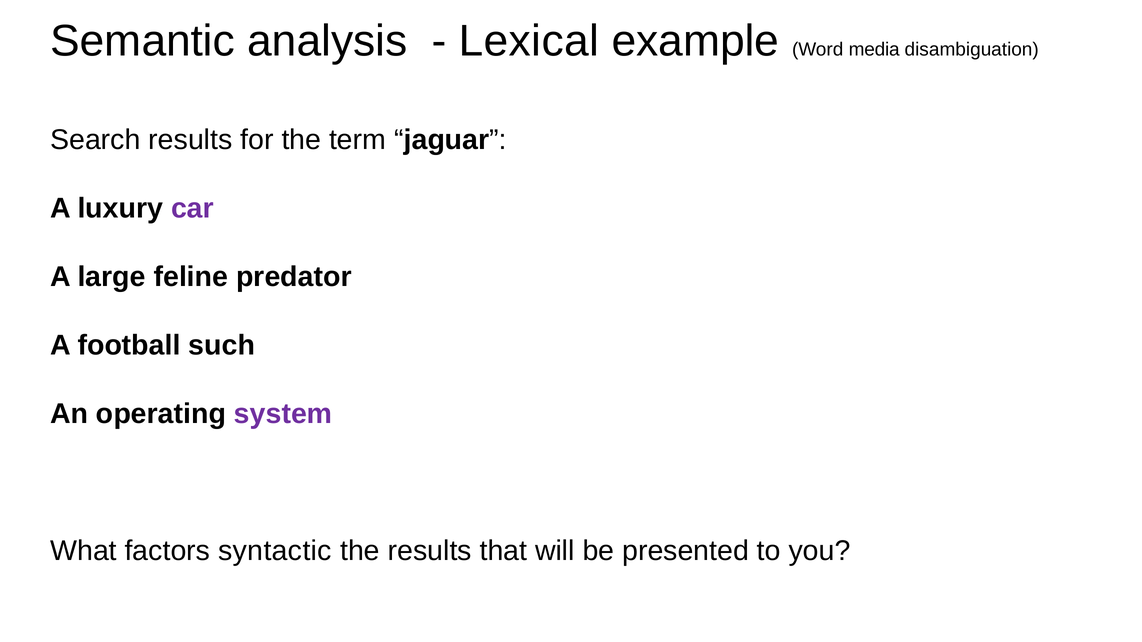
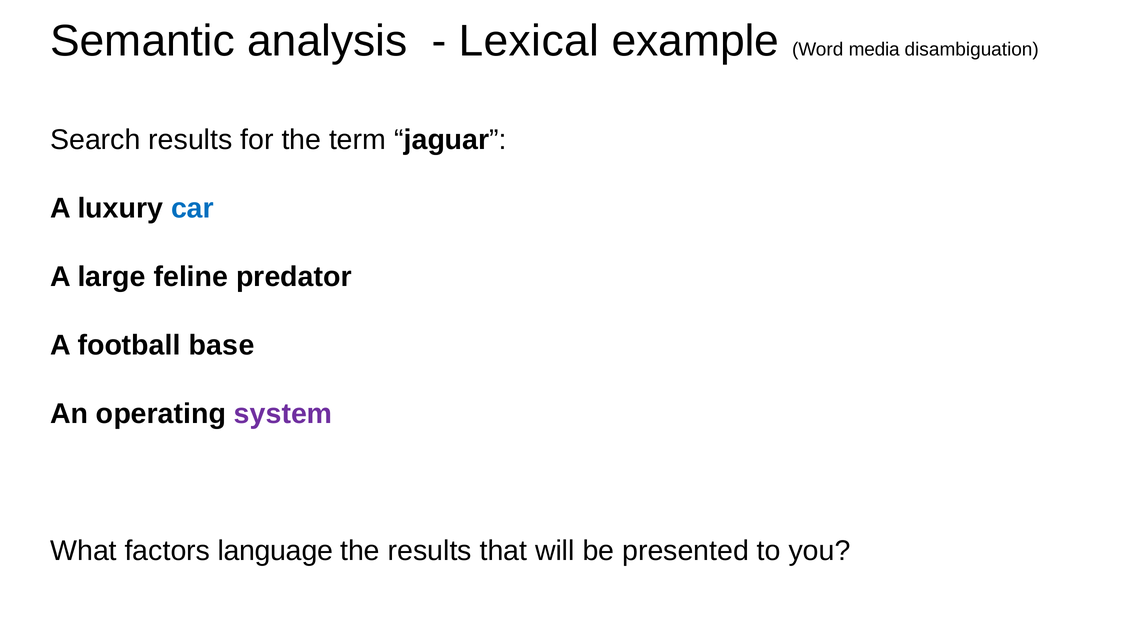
car colour: purple -> blue (192, 209)
such: such -> base (222, 346)
syntactic: syntactic -> language (275, 551)
